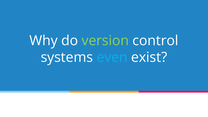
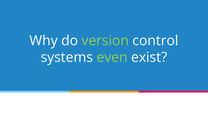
even colour: light blue -> light green (112, 57)
